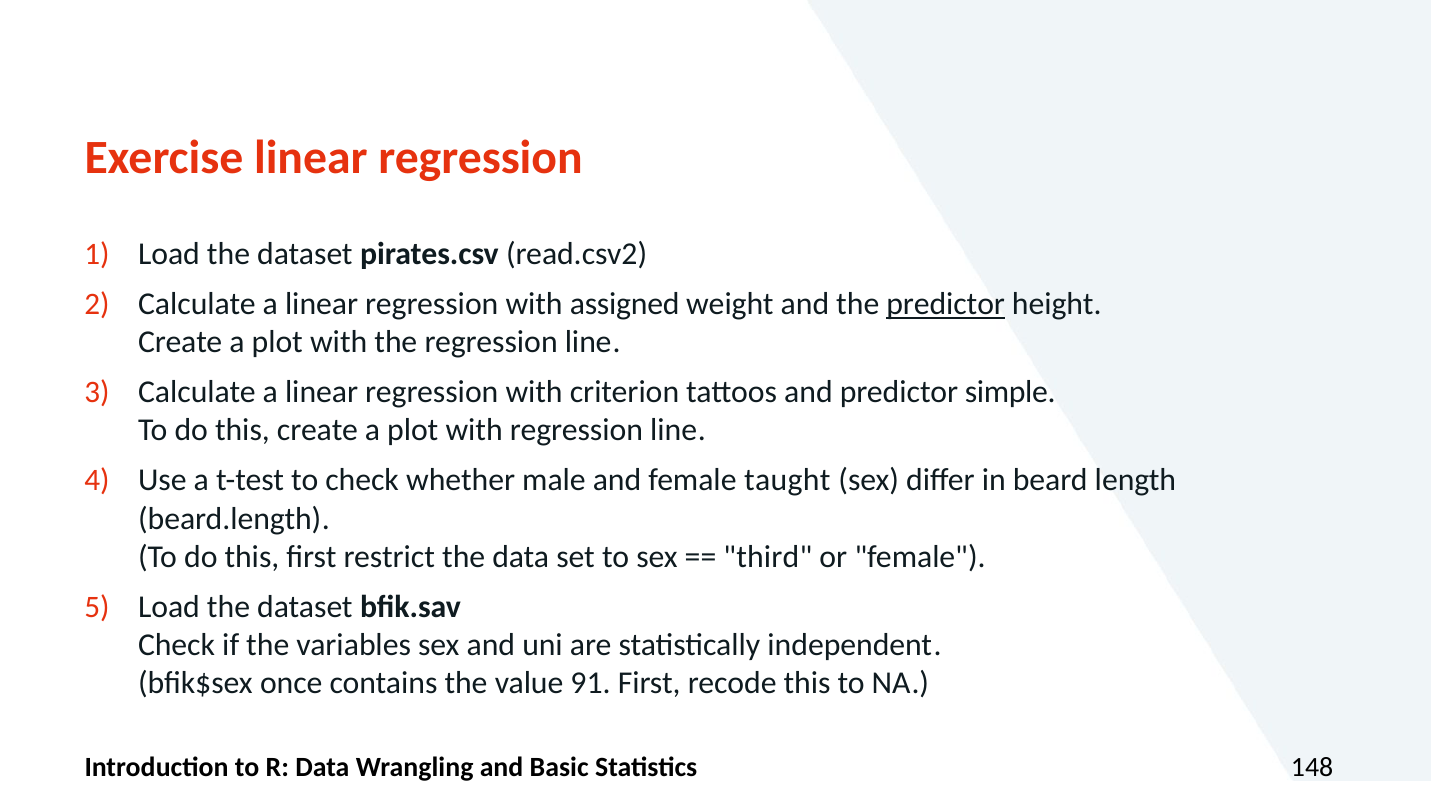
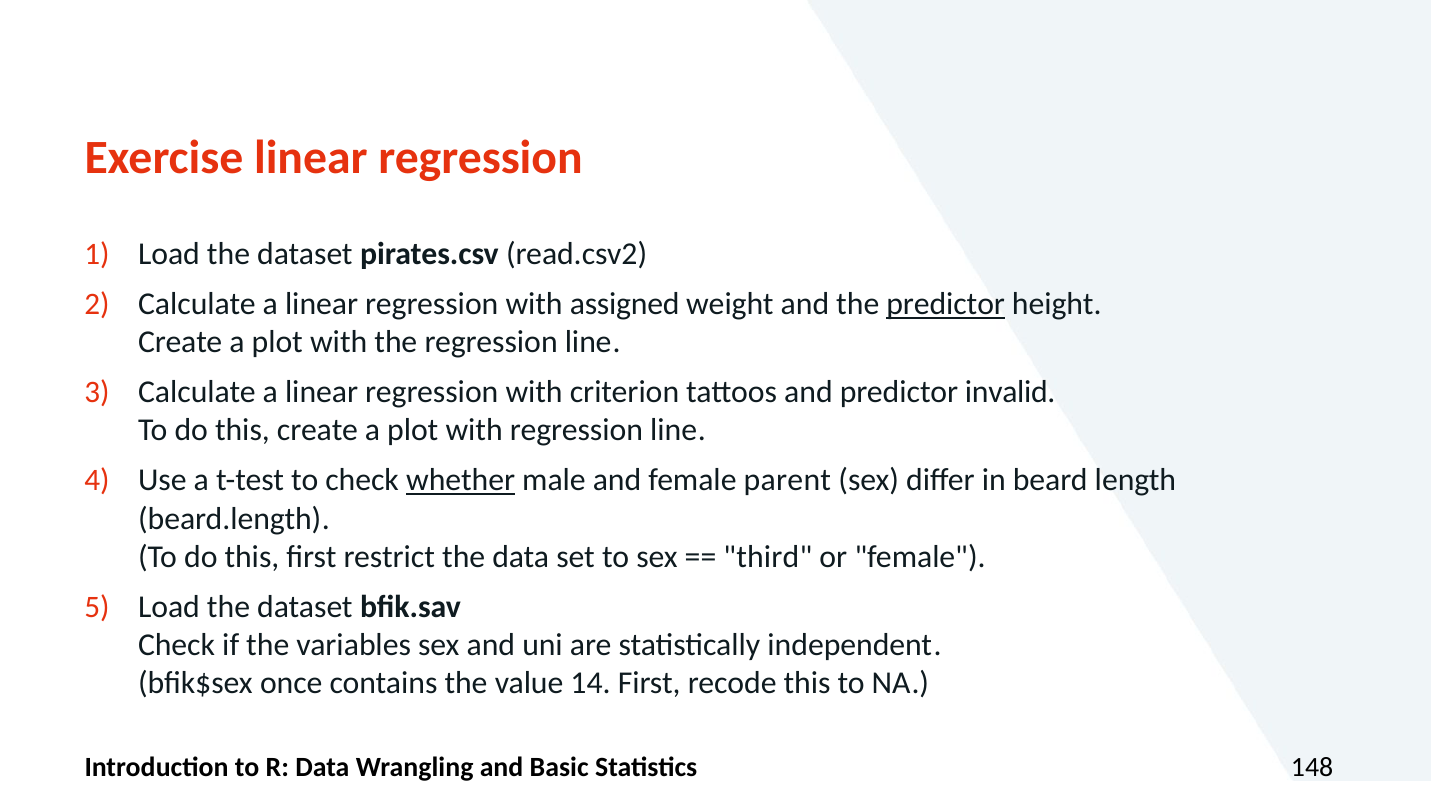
simple: simple -> invalid (1010, 392)
whether underline: none -> present (461, 480)
taught: taught -> parent (787, 480)
91: 91 -> 14 (591, 683)
